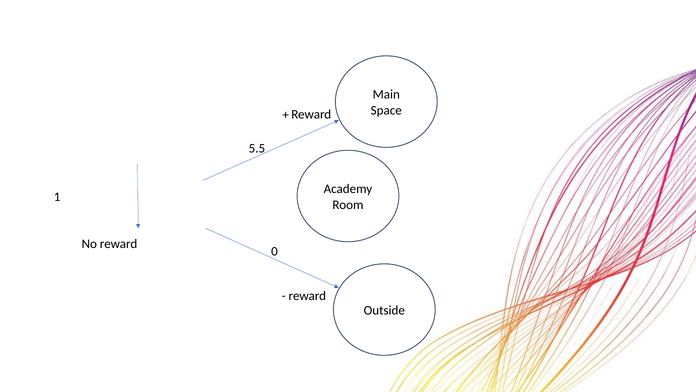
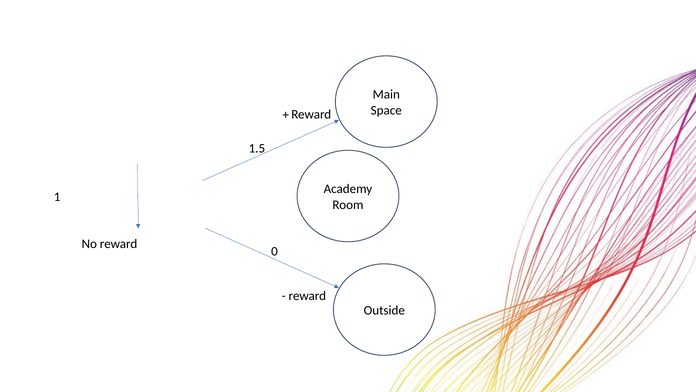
5.5: 5.5 -> 1.5 (257, 148)
